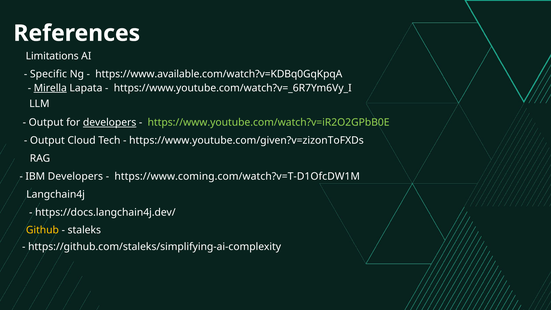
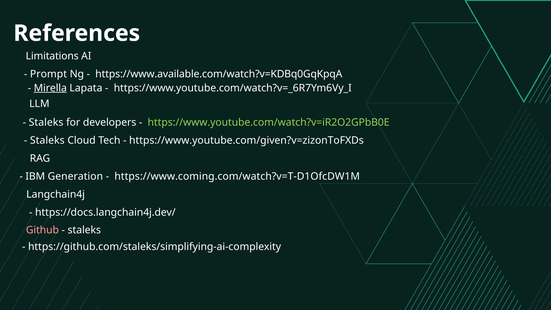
Specific: Specific -> Prompt (48, 74)
Output: Output -> Staleks (46, 123)
developers underline: present -> none (110, 123)
Output: Output -> Staleks (47, 140)
IBM Developers: Developers -> Generation (75, 176)
Github colour: yellow -> pink (42, 230)
